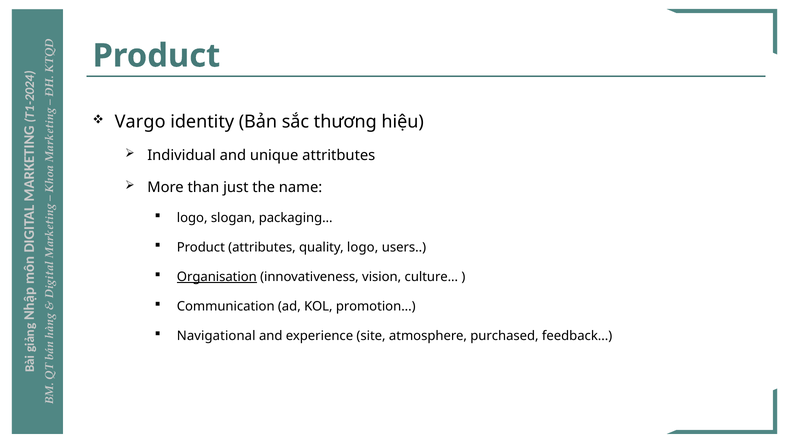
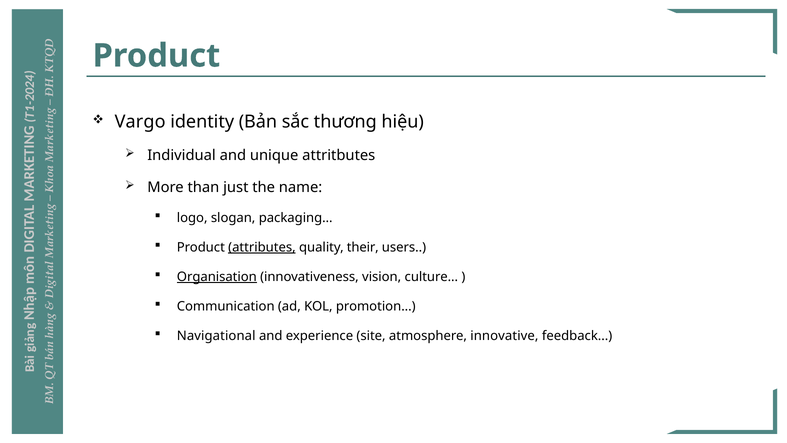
attributes underline: none -> present (262, 247)
quality logo: logo -> their (363, 247)
purchased: purchased -> innovative (504, 336)
